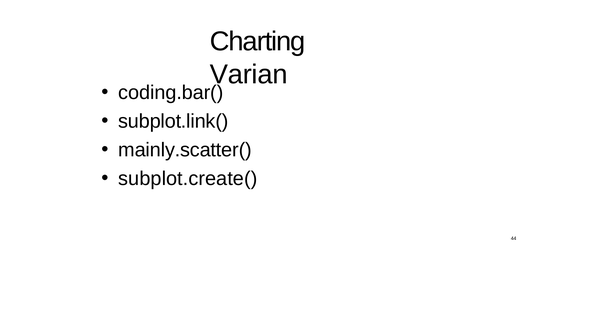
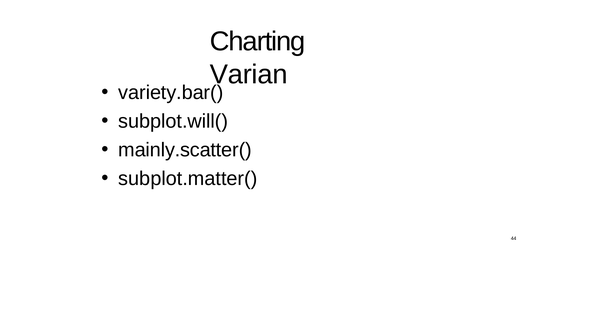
coding.bar(: coding.bar( -> variety.bar( (171, 93)
subplot.link(: subplot.link( -> subplot.will( (173, 121)
subplot.create(: subplot.create( -> subplot.matter( (188, 179)
